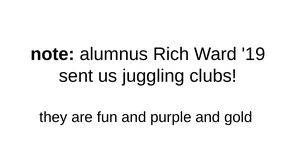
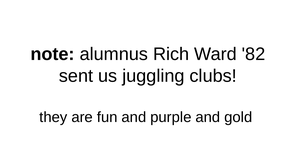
19: 19 -> 82 (254, 54)
